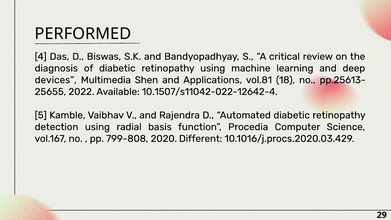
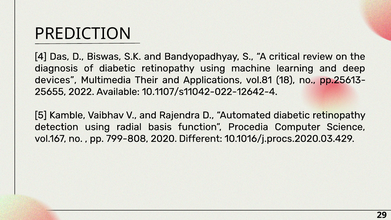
PERFORMED: PERFORMED -> PREDICTION (83, 34)
Shen: Shen -> Their (146, 80)
10.1507/s11042-022-12642-4: 10.1507/s11042-022-12642-4 -> 10.1107/s11042-022-12642-4 (210, 92)
